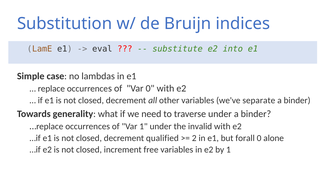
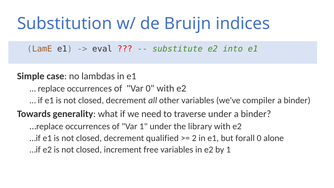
separate: separate -> compiler (259, 100)
invalid: invalid -> library (200, 126)
